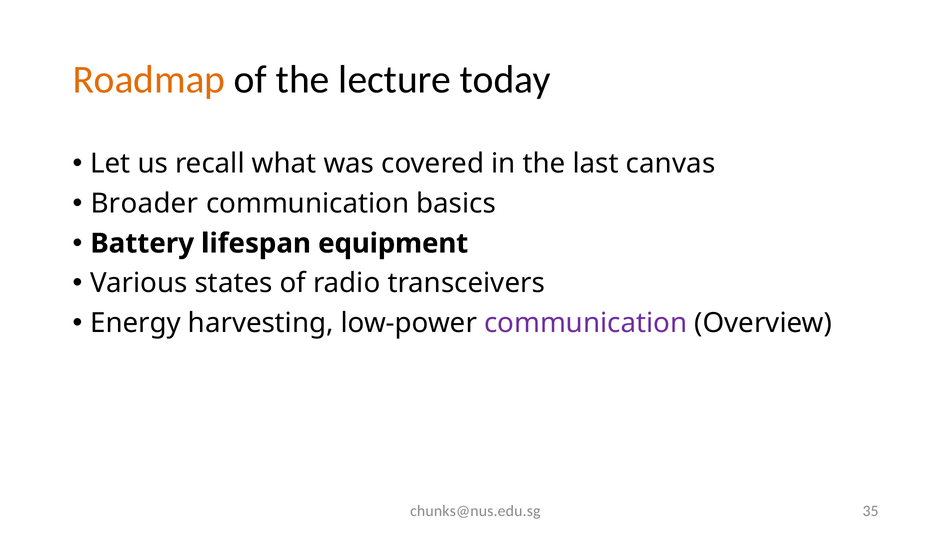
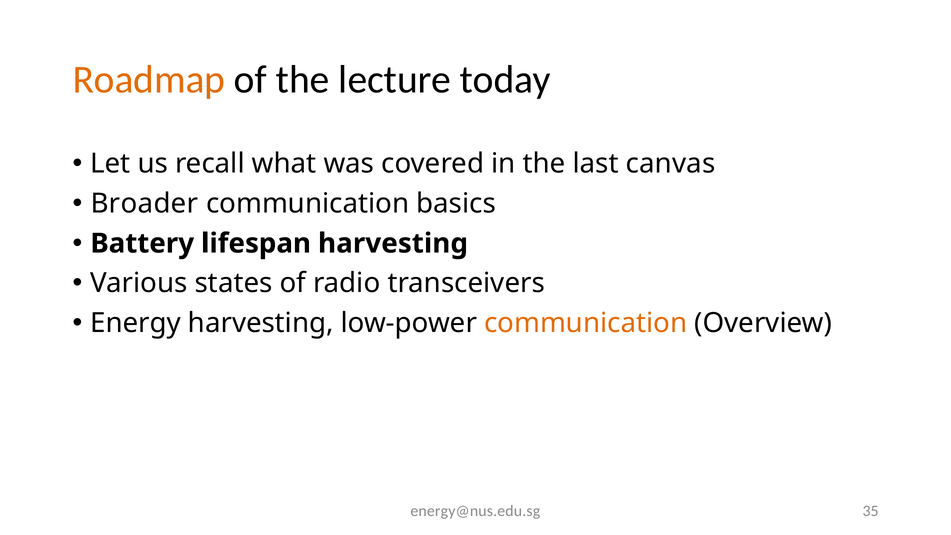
lifespan equipment: equipment -> harvesting (393, 243)
communication colour: purple -> orange (586, 323)
chunks@nus.edu.sg: chunks@nus.edu.sg -> energy@nus.edu.sg (475, 511)
